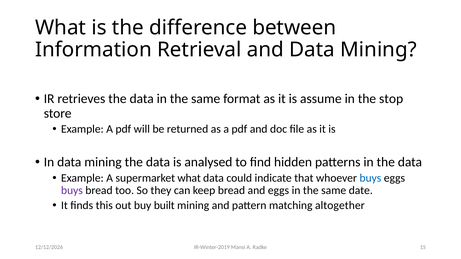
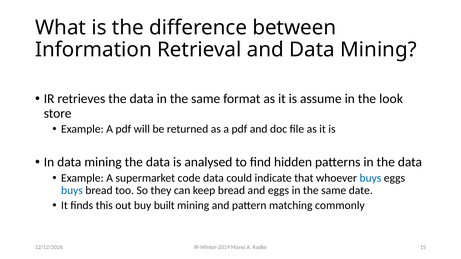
stop: stop -> look (391, 99)
supermarket what: what -> code (189, 178)
buys colour: purple -> blue (72, 191)
altogether: altogether -> commonly (340, 206)
